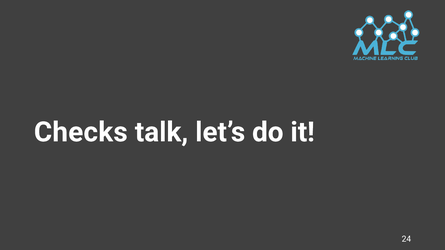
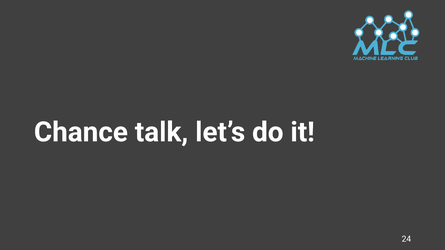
Checks: Checks -> Chance (81, 132)
